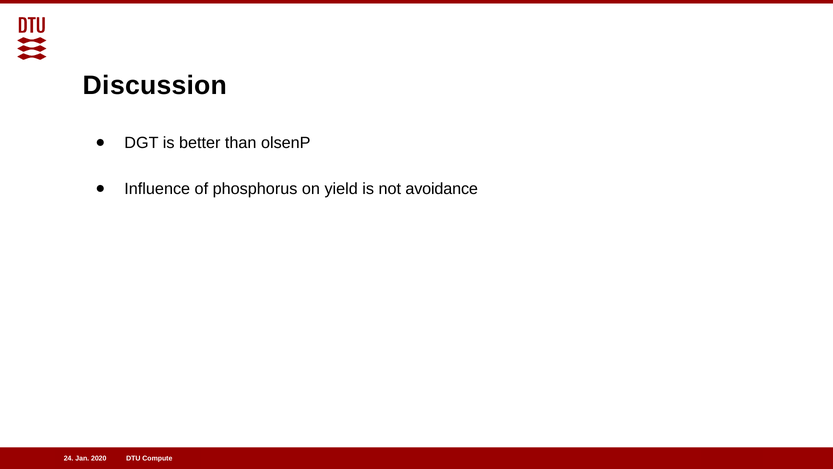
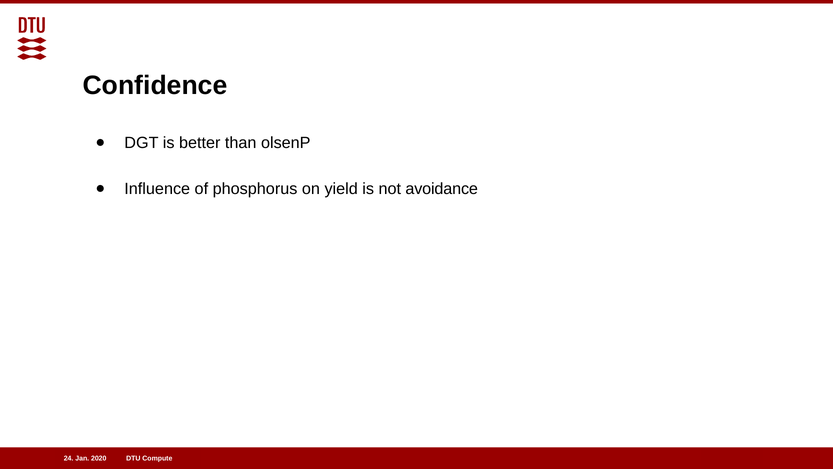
Discussion: Discussion -> Confidence (155, 85)
